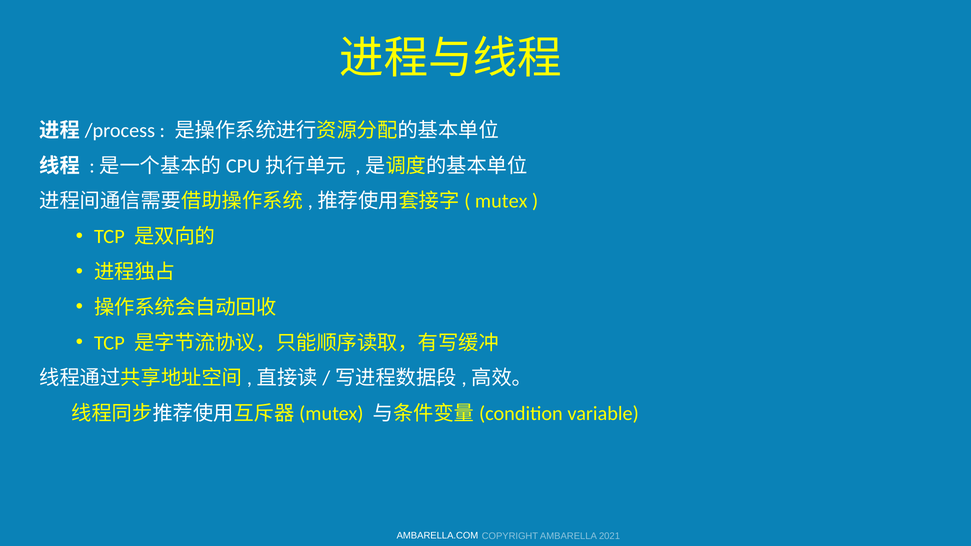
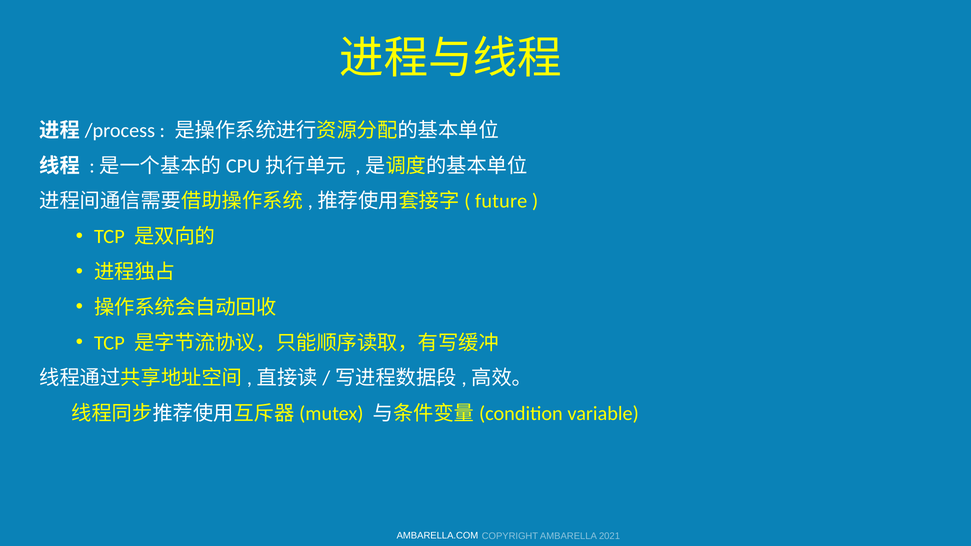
mutex: mutex -> future (501, 201)
